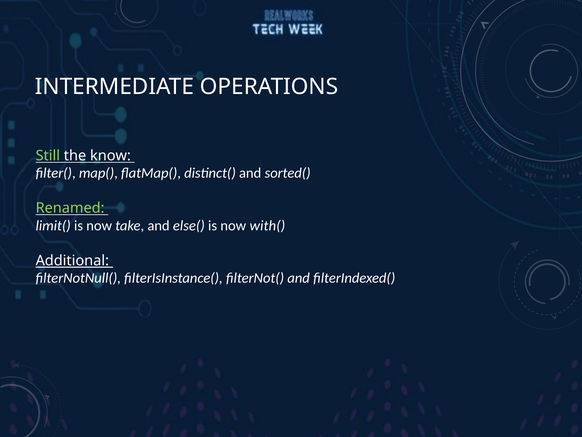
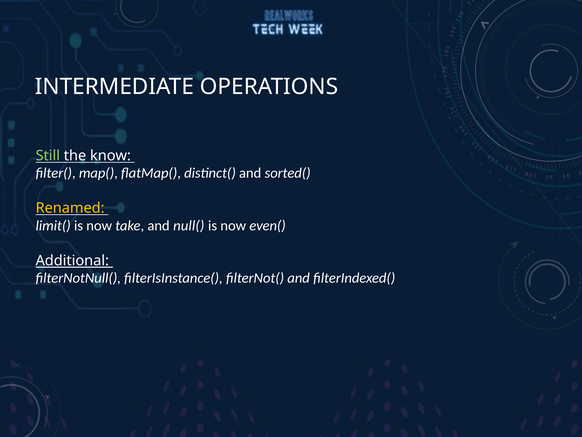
Renamed colour: light green -> yellow (70, 208)
else(: else( -> null( (189, 225)
with(: with( -> even( (268, 225)
